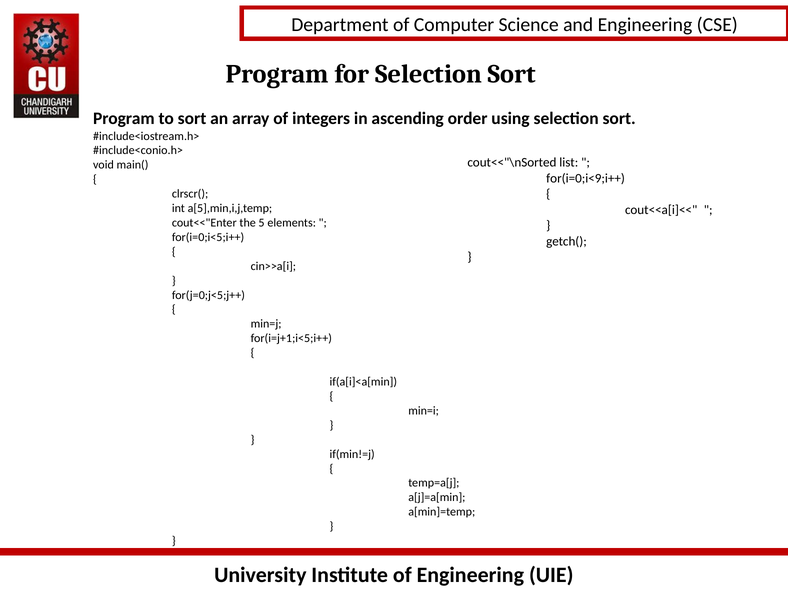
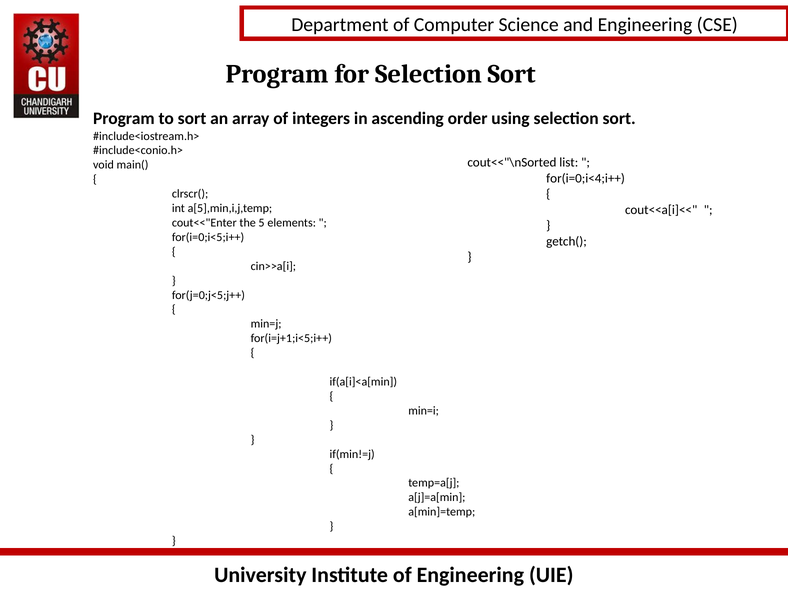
for(i=0;i<9;i++: for(i=0;i<9;i++ -> for(i=0;i<4;i++ (586, 178)
